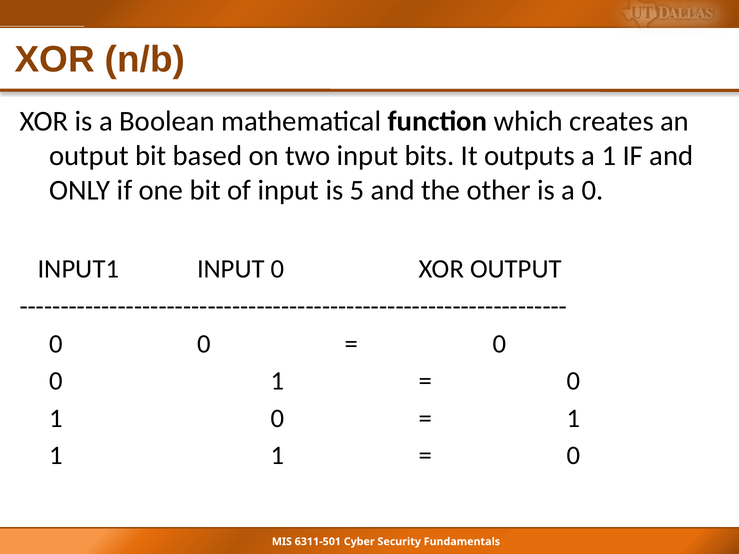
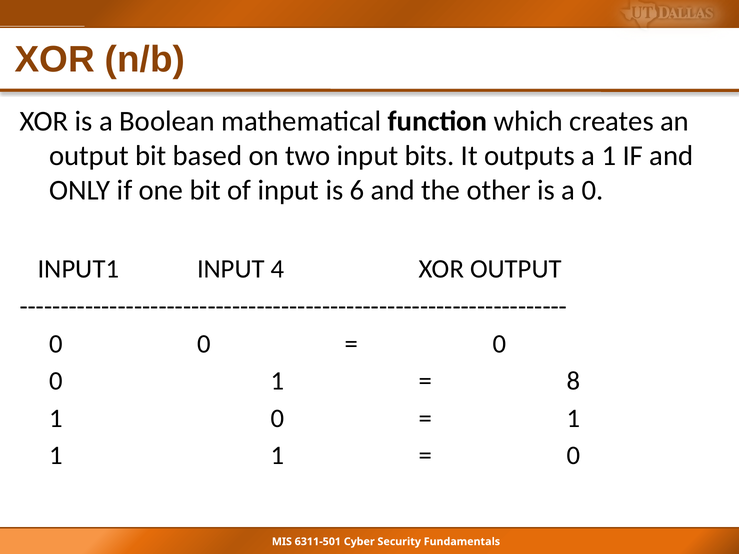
5: 5 -> 6 (357, 191)
INPUT 0: 0 -> 4 (278, 269)
0: 0 -> 8 (573, 381)
